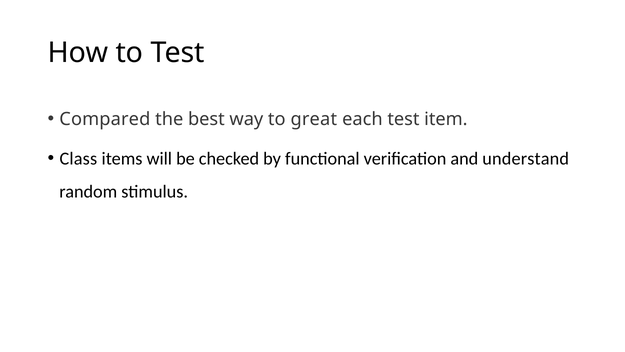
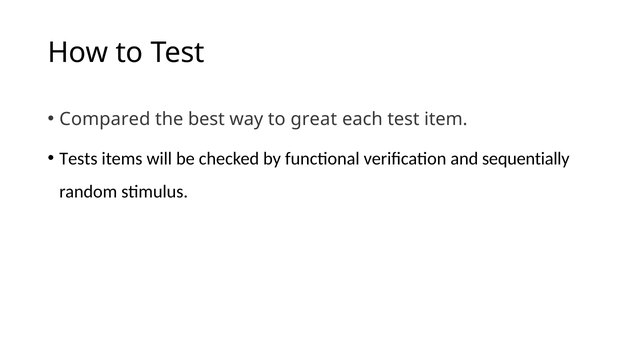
Class: Class -> Tests (78, 158)
understand: understand -> sequentially (526, 158)
